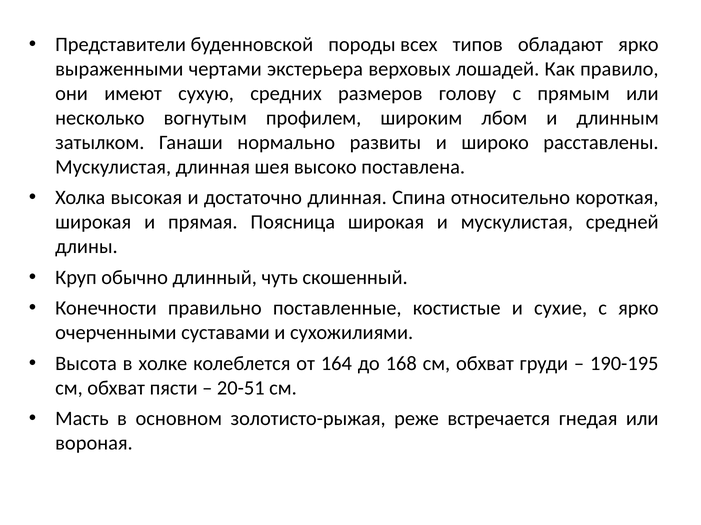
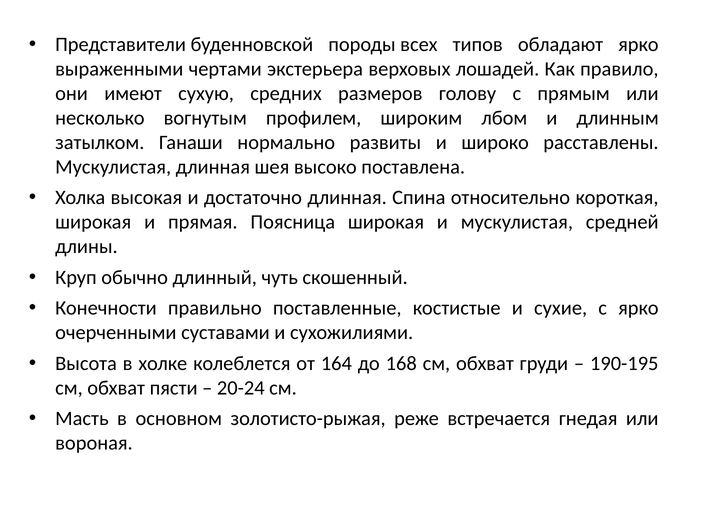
20-51: 20-51 -> 20-24 (241, 388)
